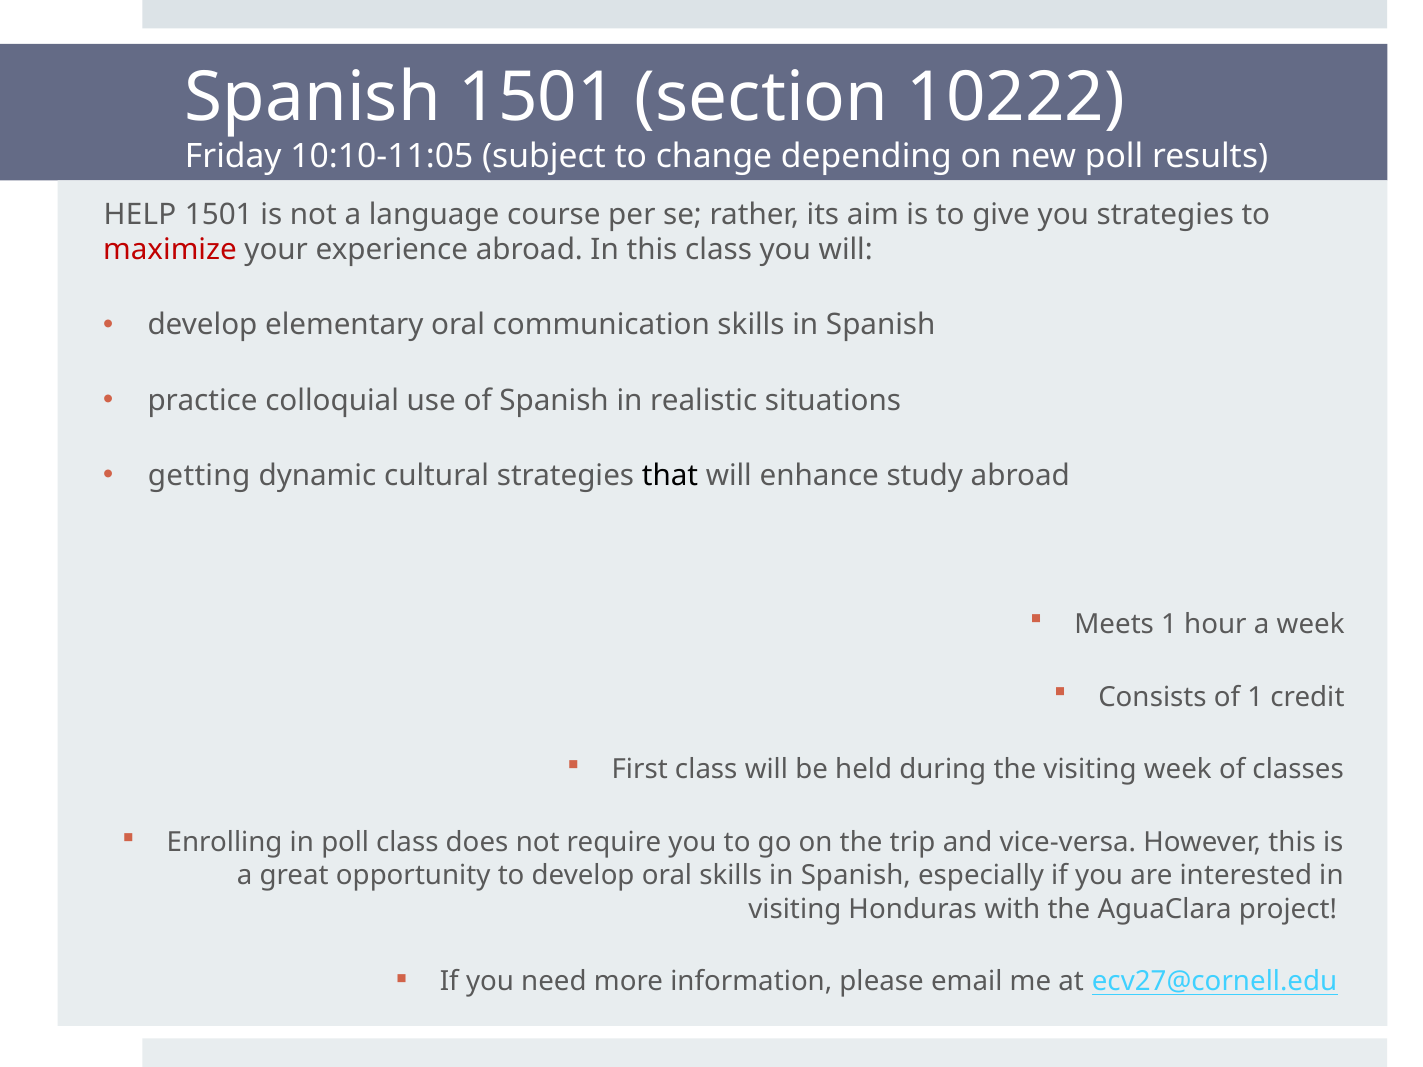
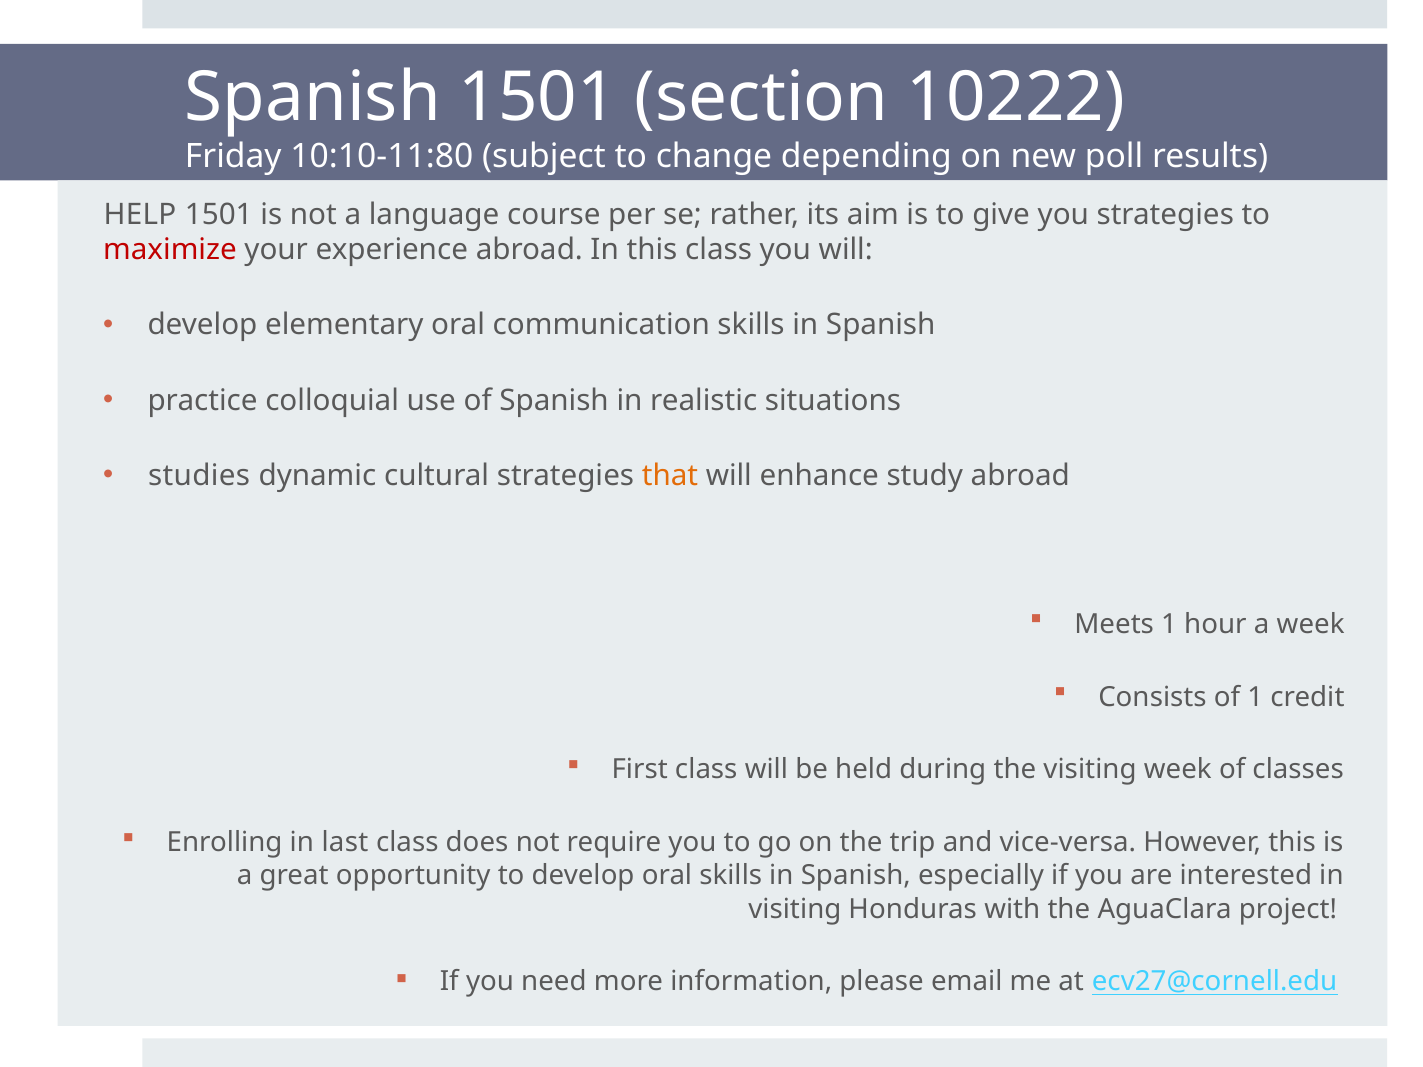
10:10-11:05: 10:10-11:05 -> 10:10-11:80 (382, 156)
getting: getting -> studies (199, 475)
that colour: black -> orange (670, 475)
in poll: poll -> last (345, 843)
